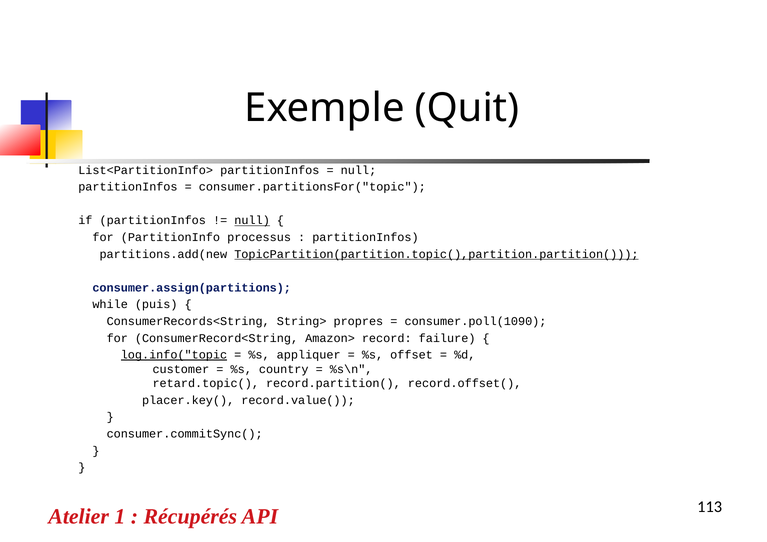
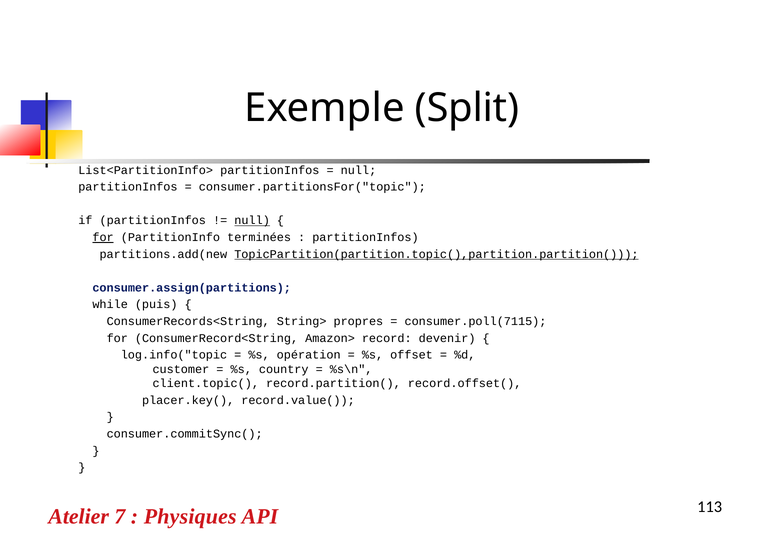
Quit: Quit -> Split (467, 108)
for underline: none -> present (103, 237)
processus: processus -> terminées (259, 237)
consumer.poll(1090: consumer.poll(1090 -> consumer.poll(7115 (475, 322)
failure: failure -> devenir (447, 338)
log.info("topic underline: present -> none (174, 355)
appliquer: appliquer -> opération (309, 355)
retard.topic(: retard.topic( -> client.topic( (206, 384)
1: 1 -> 7 (120, 517)
Récupérés: Récupérés -> Physiques (190, 517)
